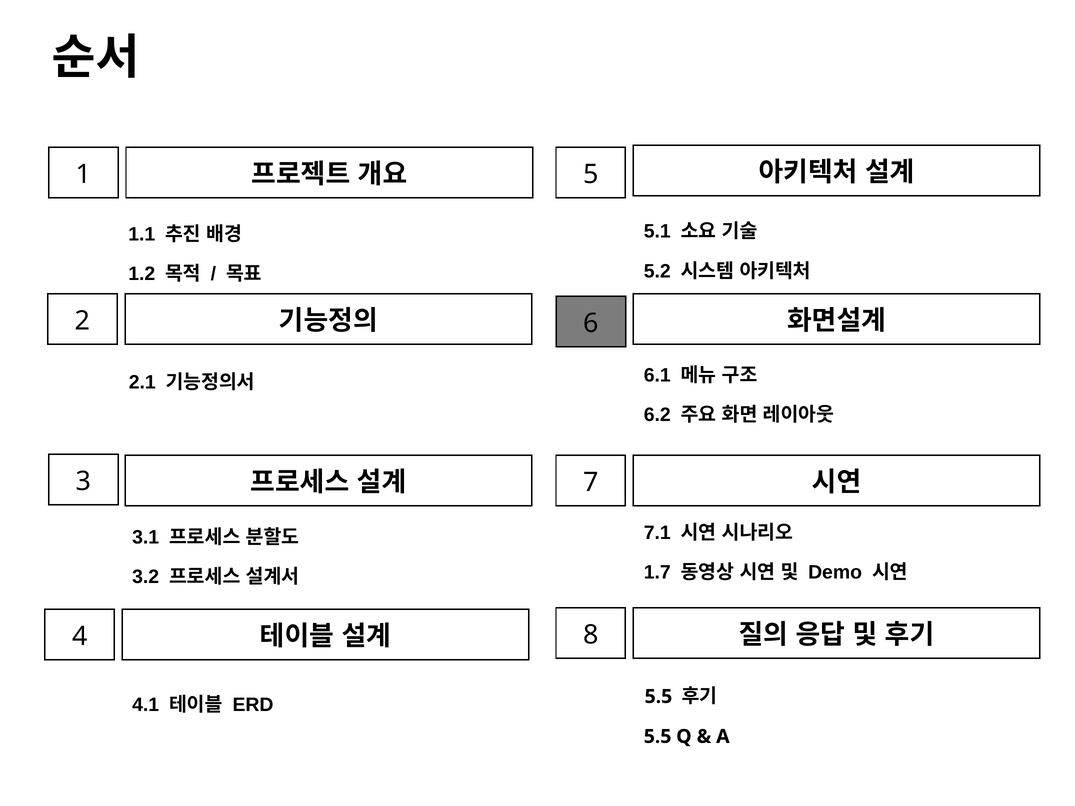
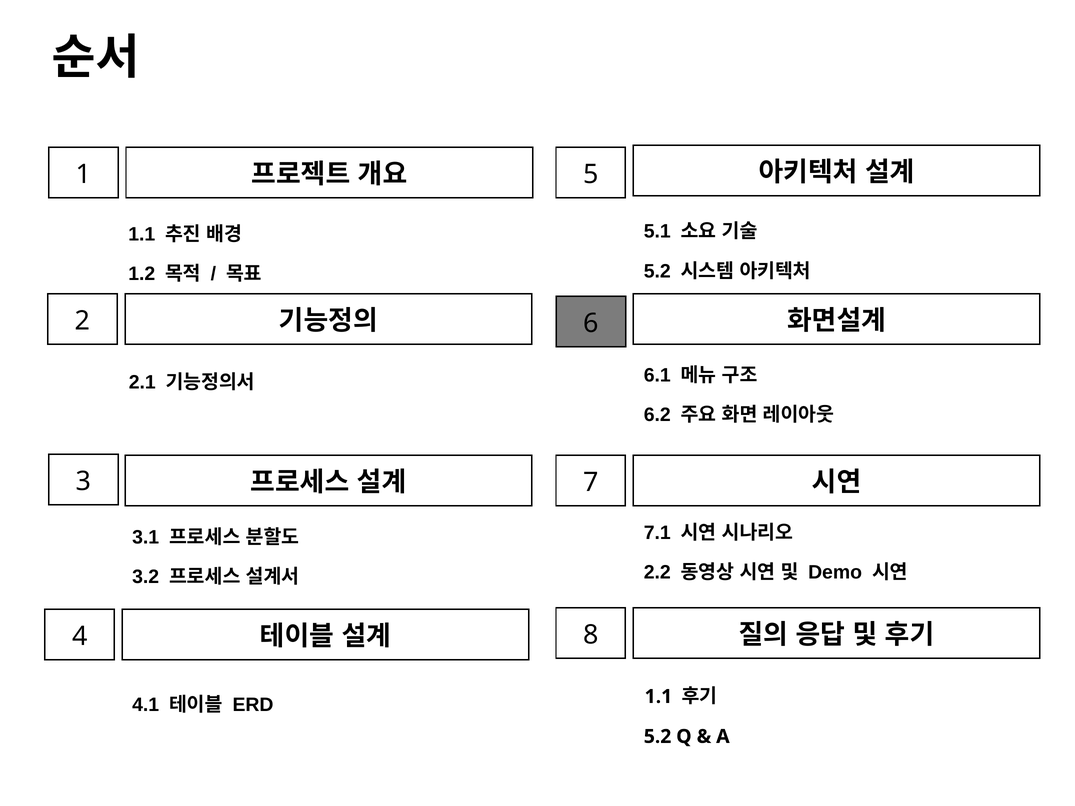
1.7: 1.7 -> 2.2 (657, 573)
5.5: 5.5 -> 1.1 (658, 697)
5.5: 5.5 -> 5.2 (658, 737)
